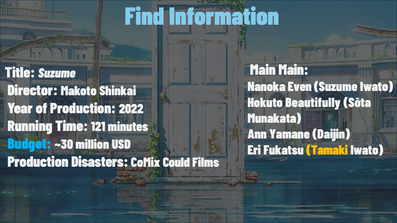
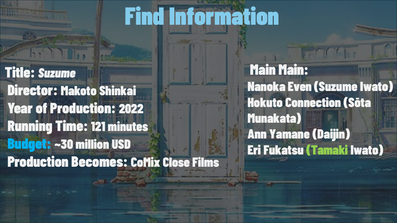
Beautifully: Beautifully -> Connection (313, 103)
Tamaki colour: yellow -> light green (327, 150)
Disasters: Disasters -> Becomes (100, 162)
Could: Could -> Close (176, 163)
